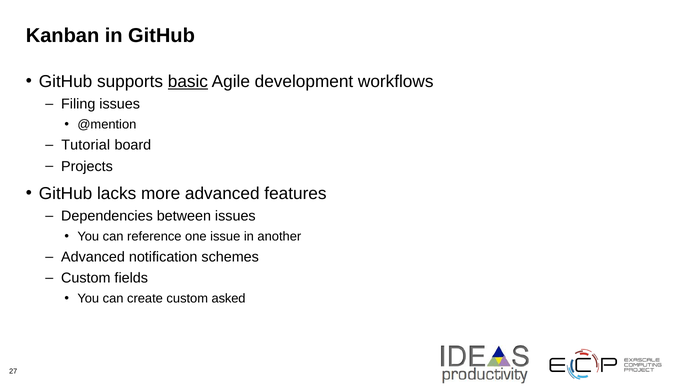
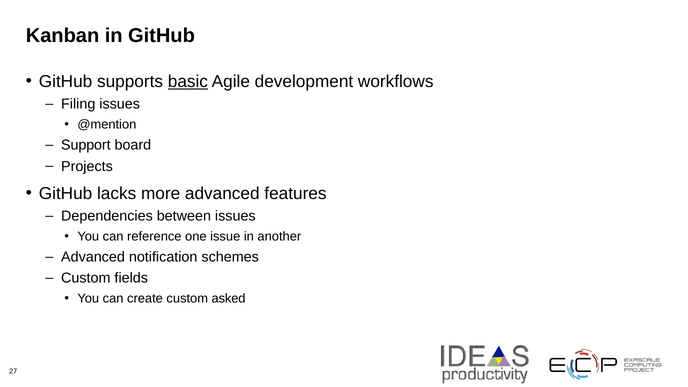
Tutorial: Tutorial -> Support (86, 145)
